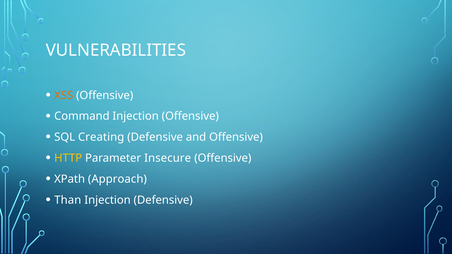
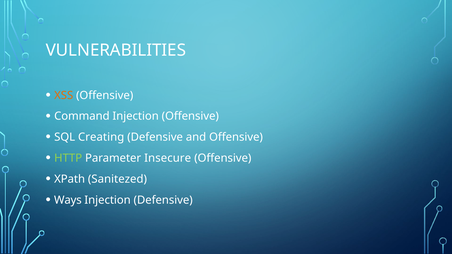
HTTP colour: yellow -> light green (68, 158)
Approach: Approach -> Sanitezed (117, 179)
Than: Than -> Ways (68, 200)
